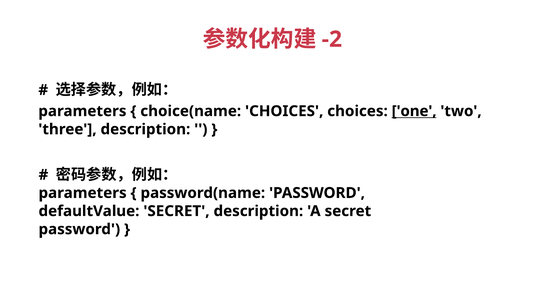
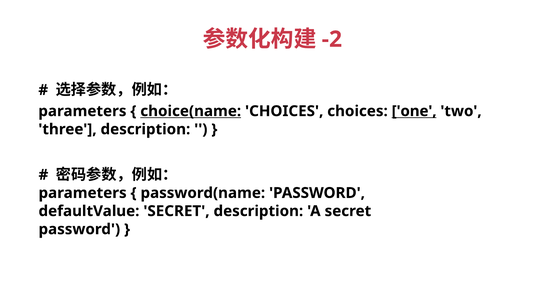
choice(name underline: none -> present (191, 111)
